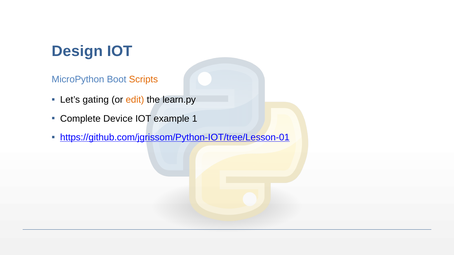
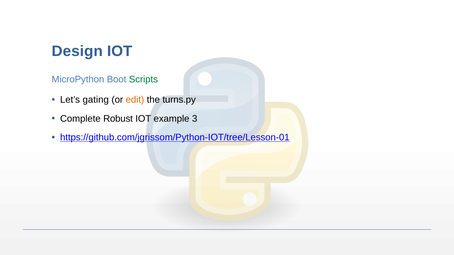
Scripts colour: orange -> green (143, 80)
learn.py: learn.py -> turns.py (179, 100)
Device: Device -> Robust (118, 119)
1: 1 -> 3 (195, 119)
